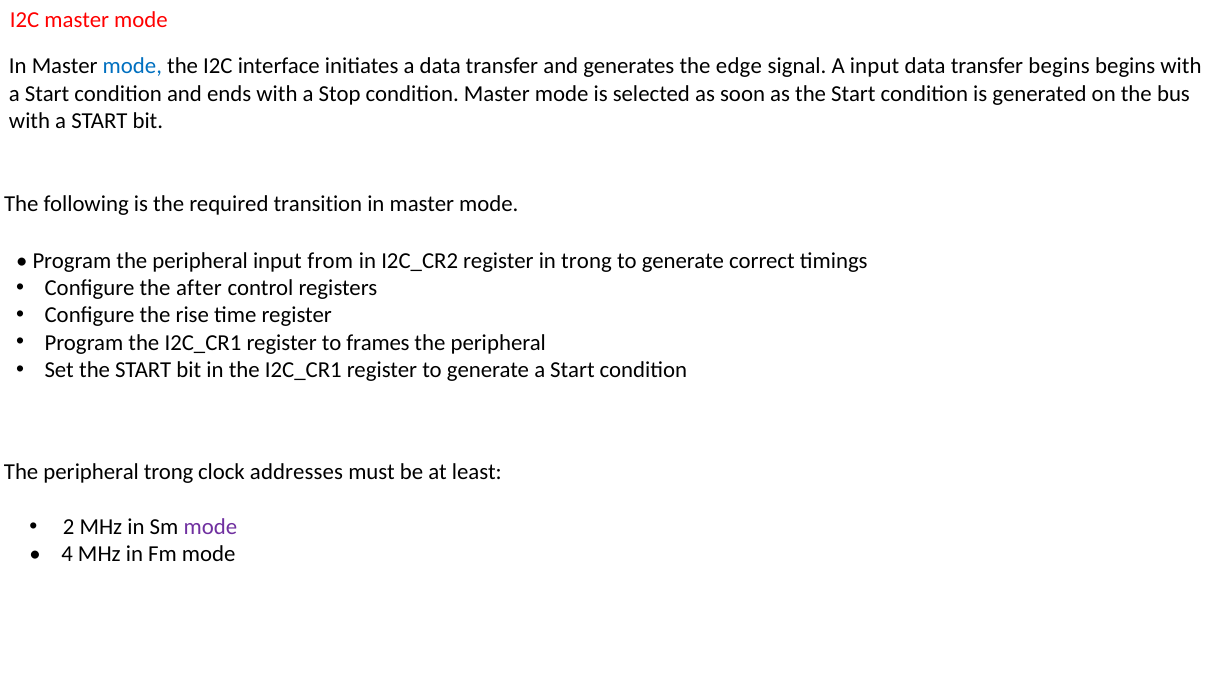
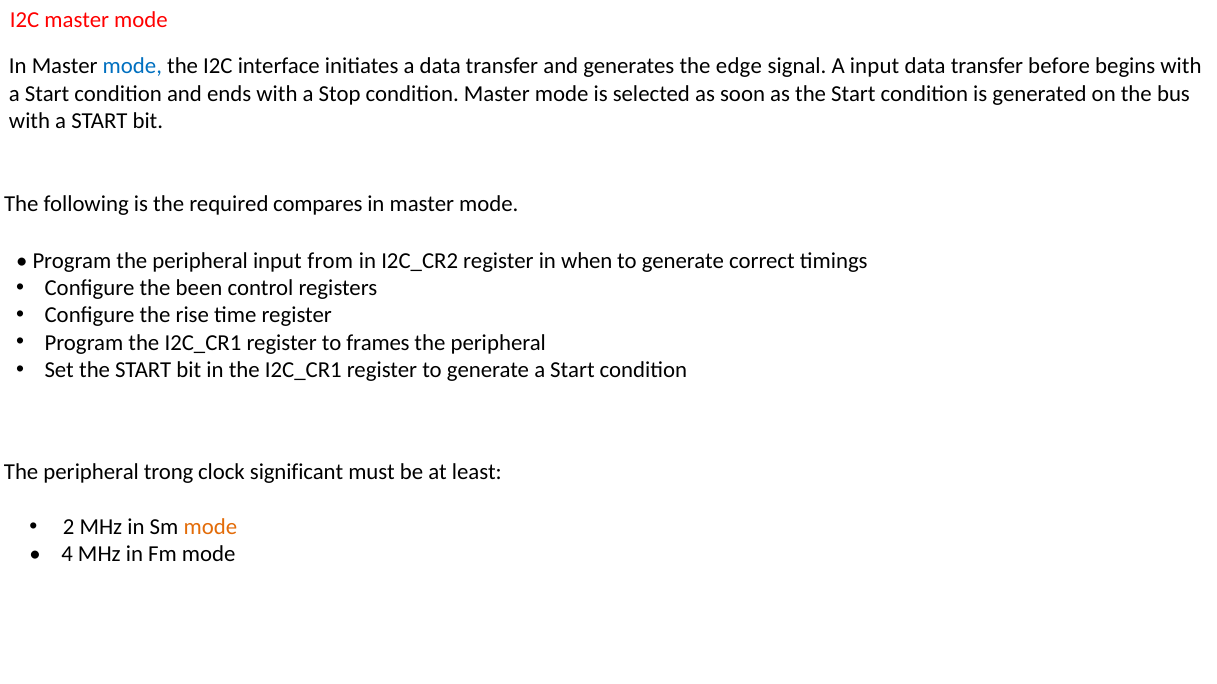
transfer begins: begins -> before (1059, 66)
transition: transition -> compares (318, 204)
in trong: trong -> when (587, 261)
after: after -> been (199, 288)
addresses: addresses -> significant (297, 472)
mode colour: purple -> orange (210, 527)
